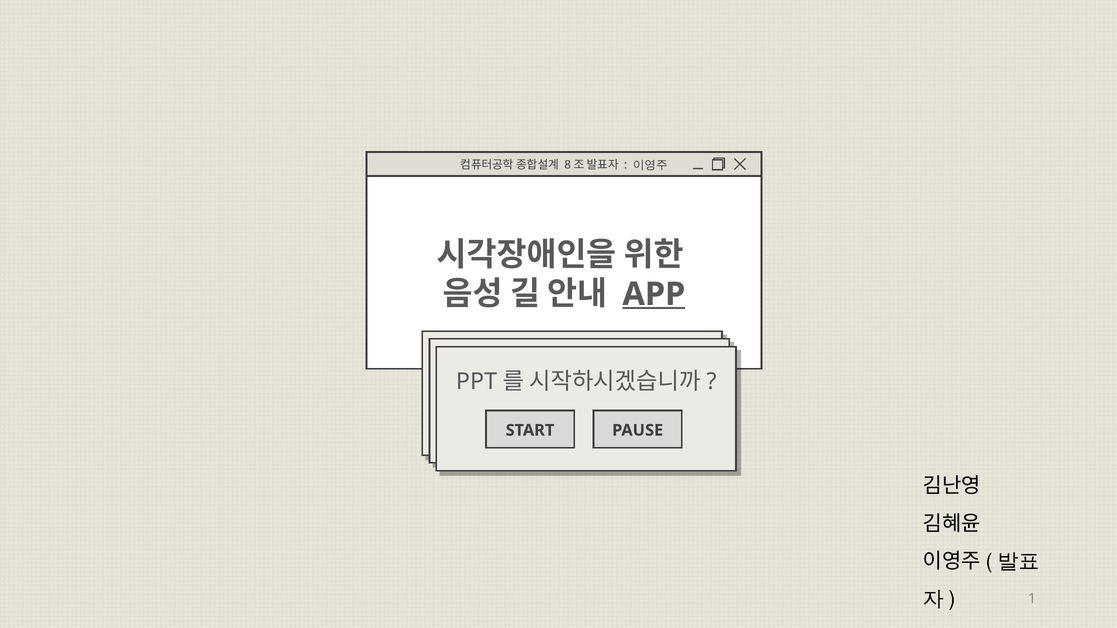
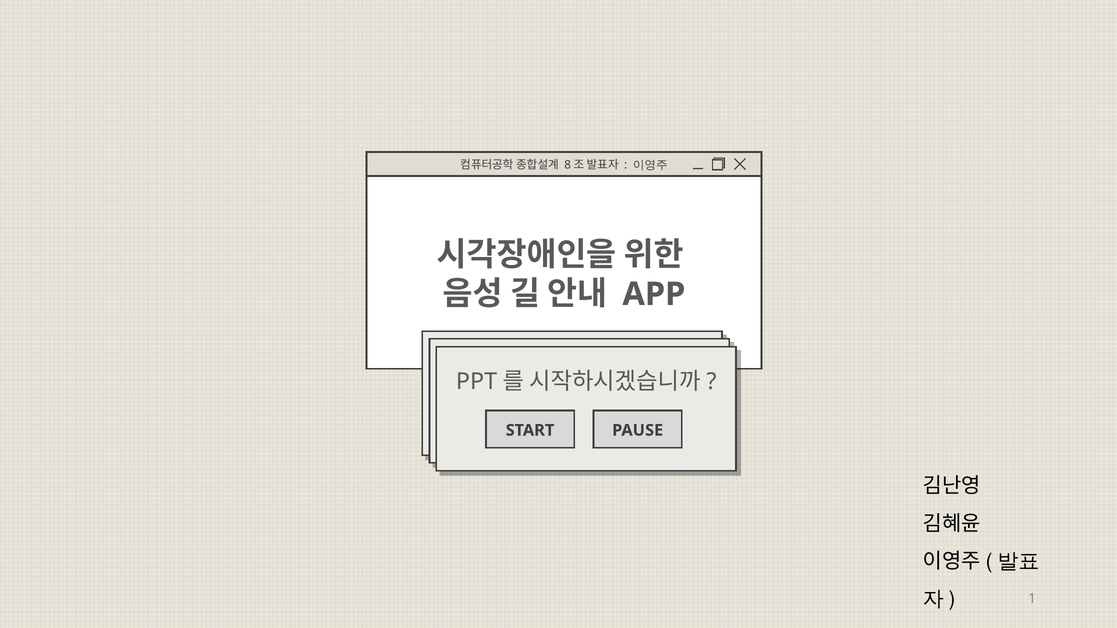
APP underline: present -> none (654, 294)
